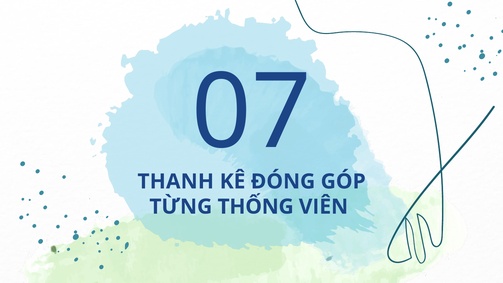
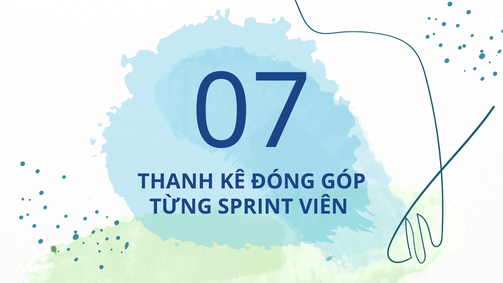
THỐNG: THỐNG -> SPRINT (255, 207)
